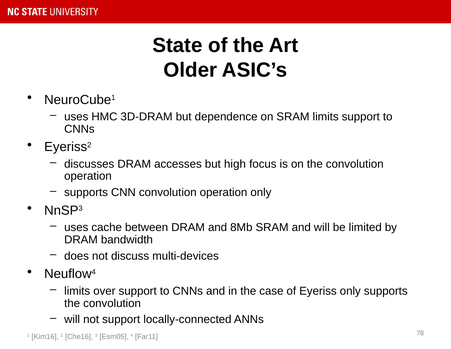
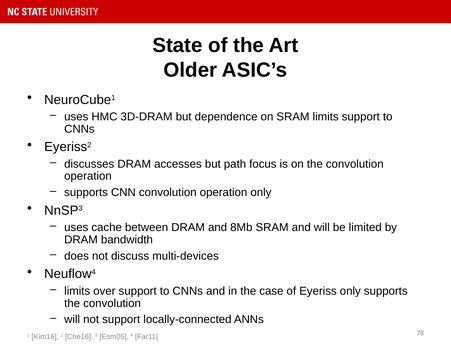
high: high -> path (235, 164)
